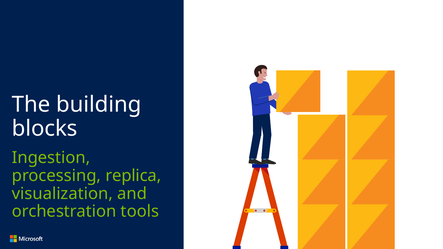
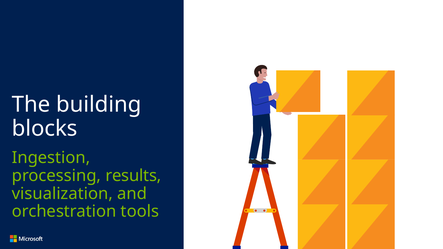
replica: replica -> results (133, 176)
